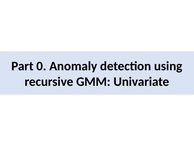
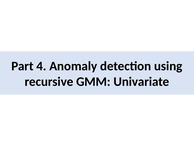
0: 0 -> 4 (41, 66)
